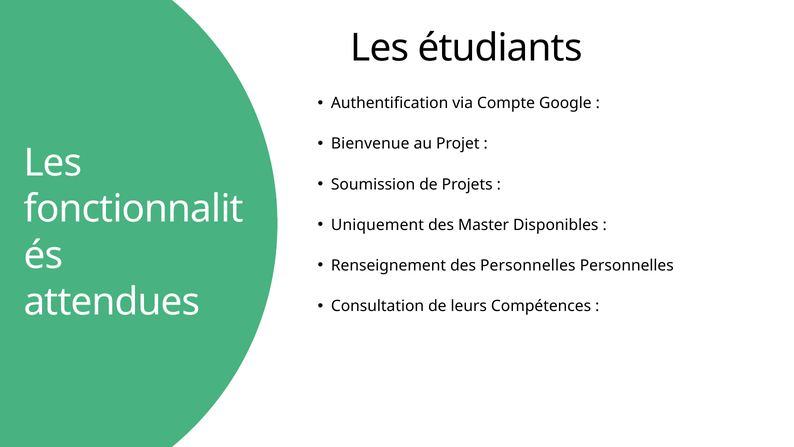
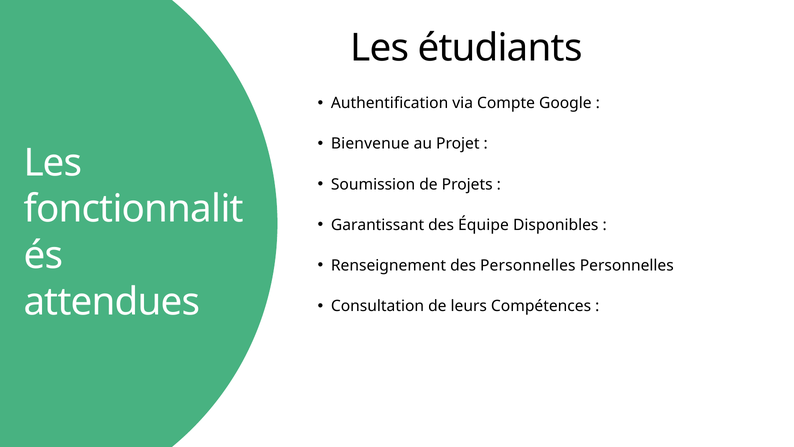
Uniquement: Uniquement -> Garantissant (378, 225)
Master: Master -> Équipe (483, 225)
